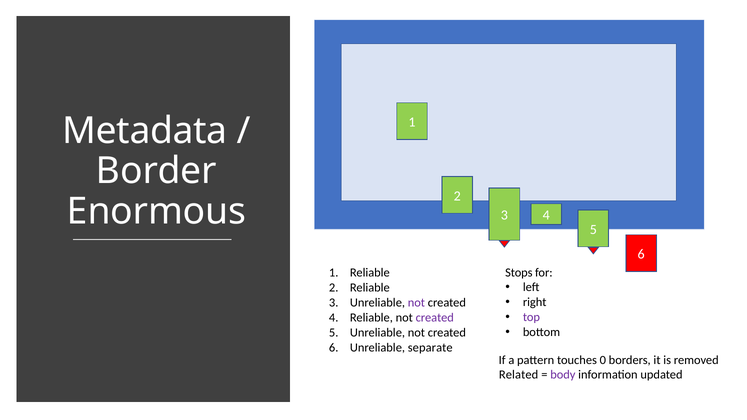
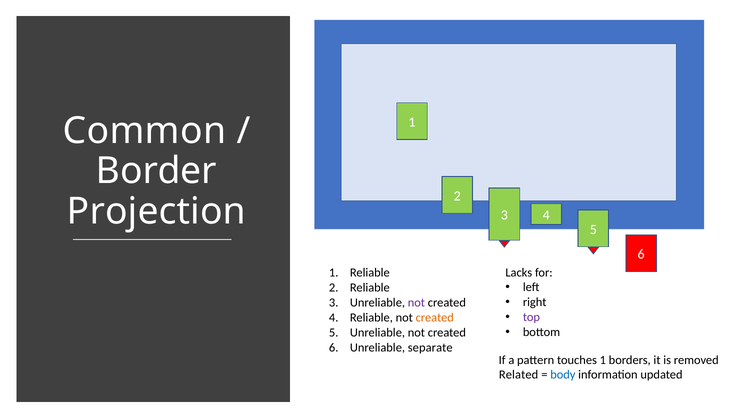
Metadata: Metadata -> Common (144, 131)
Enormous: Enormous -> Projection (156, 212)
Stops: Stops -> Lacks (519, 273)
created colour: purple -> orange (435, 318)
touches 0: 0 -> 1 (603, 360)
body colour: purple -> blue (563, 375)
